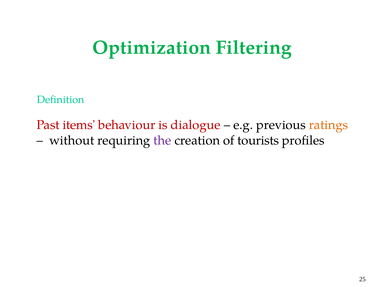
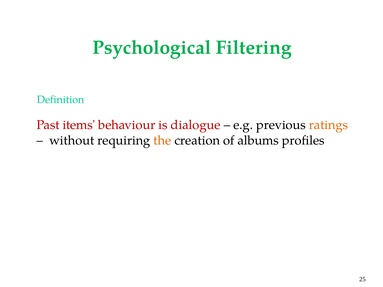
Optimization: Optimization -> Psychological (152, 48)
the colour: purple -> orange (162, 140)
tourists: tourists -> albums (258, 140)
